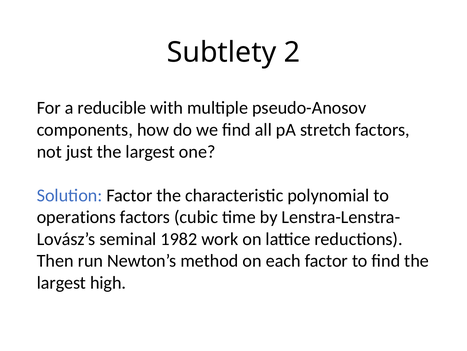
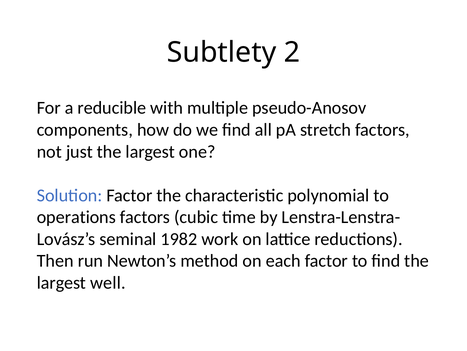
high: high -> well (108, 282)
